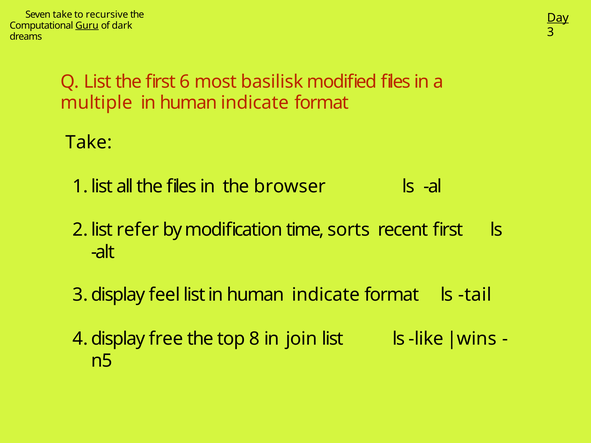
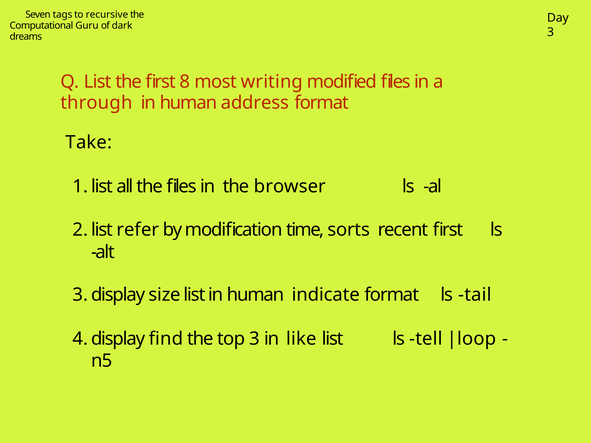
Seven take: take -> tags (62, 15)
Day underline: present -> none (558, 18)
Guru underline: present -> none (87, 26)
6: 6 -> 8 (185, 82)
basilisk: basilisk -> writing (272, 82)
multiple: multiple -> through (96, 103)
indicate: indicate -> address (255, 103)
feel: feel -> size (165, 295)
free: free -> find (166, 339)
top 8: 8 -> 3 (255, 339)
join: join -> like (301, 339)
like: like -> tell (426, 339)
wins: wins -> loop (477, 339)
